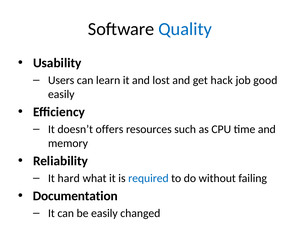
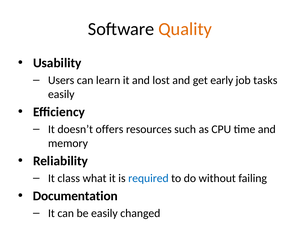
Quality colour: blue -> orange (185, 29)
hack: hack -> early (222, 80)
good: good -> tasks (265, 80)
hard: hard -> class (69, 178)
